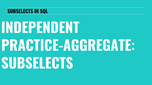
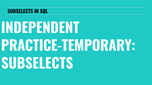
PRACTICE-AGGREGATE: PRACTICE-AGGREGATE -> PRACTICE-TEMPORARY (68, 46)
